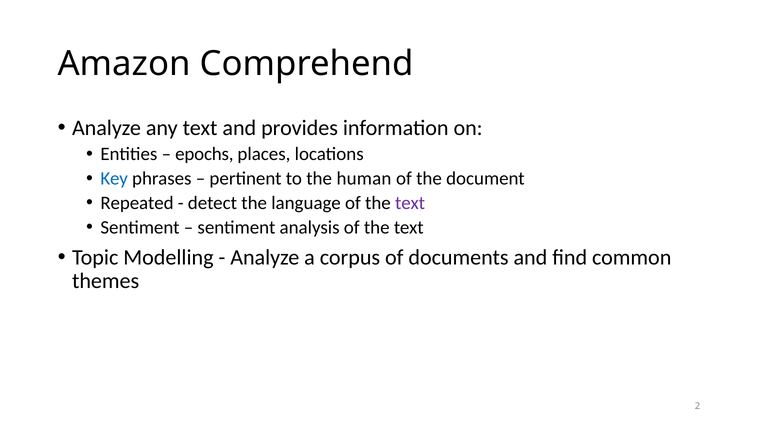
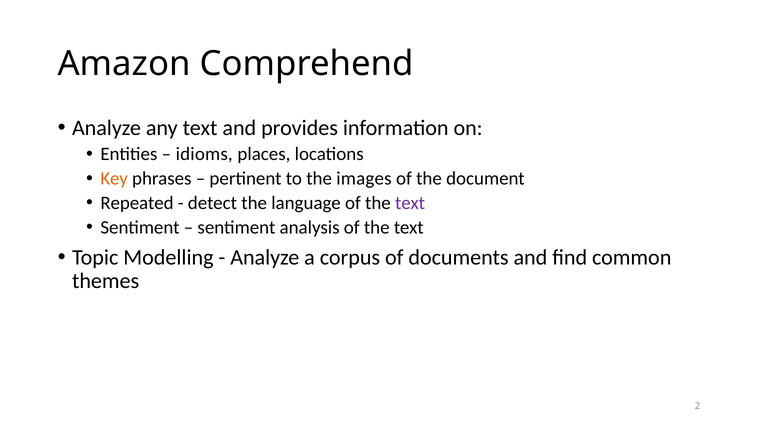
epochs: epochs -> idioms (204, 154)
Key colour: blue -> orange (114, 179)
human: human -> images (364, 179)
